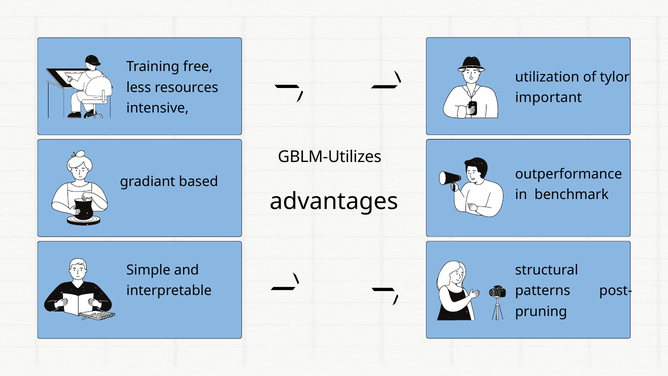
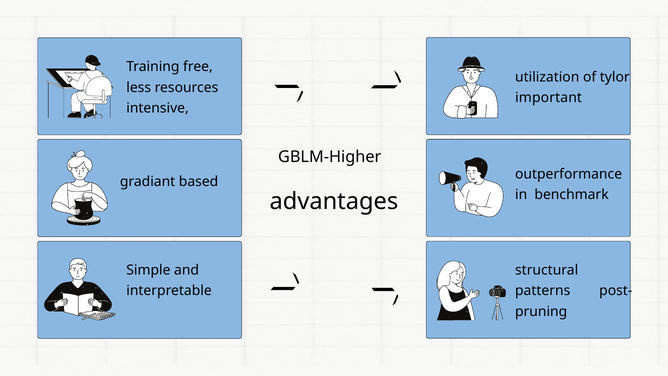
GBLM-Utilizes: GBLM-Utilizes -> GBLM-Higher (330, 157)
